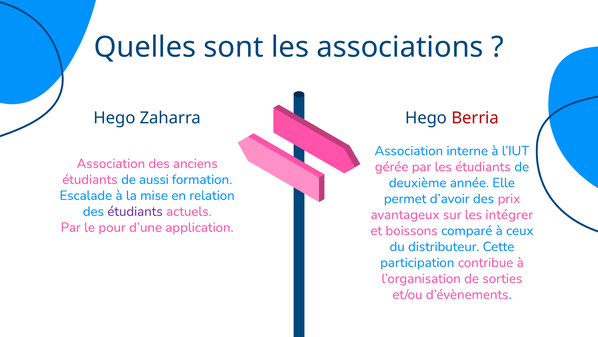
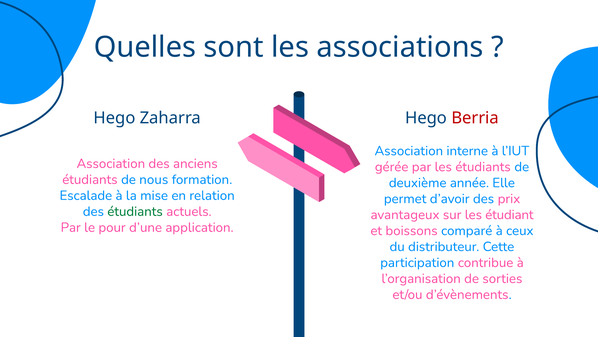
aussi: aussi -> nous (154, 179)
étudiants colour: purple -> green (135, 211)
intégrer: intégrer -> étudiant (509, 214)
